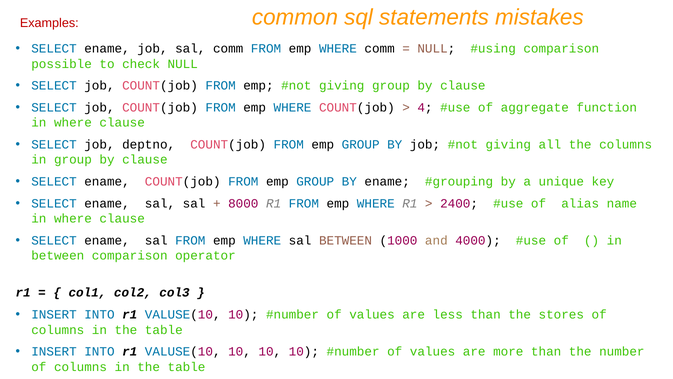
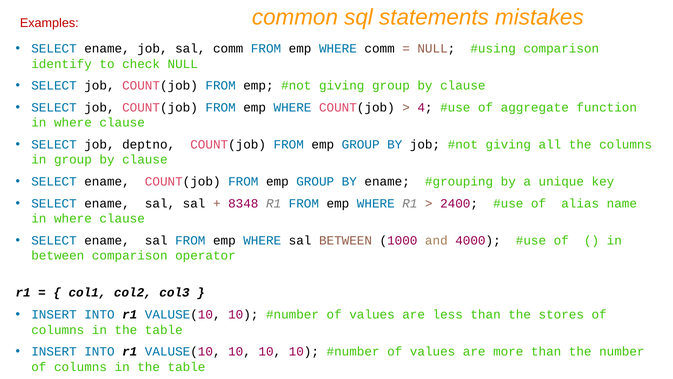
possible: possible -> identify (62, 64)
8000: 8000 -> 8348 (243, 203)
